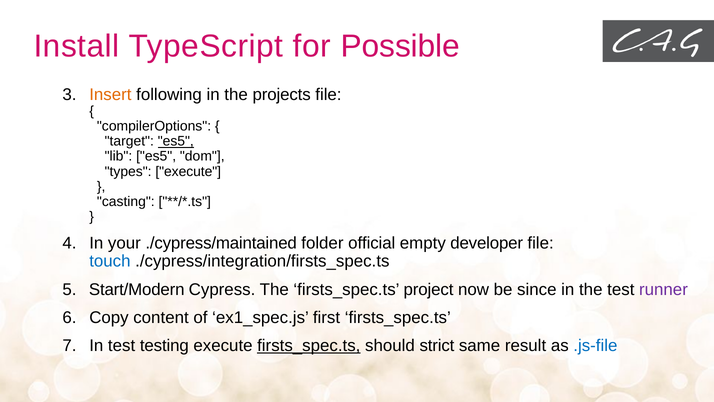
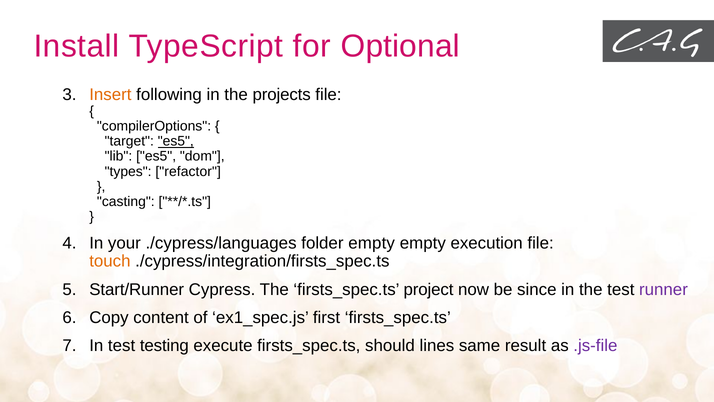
Possible: Possible -> Optional (400, 46)
types execute: execute -> refactor (188, 171)
./cypress/maintained: ./cypress/maintained -> ./cypress/languages (221, 243)
folder official: official -> empty (372, 243)
developer: developer -> execution (487, 243)
touch colour: blue -> orange (110, 261)
Start/Modern: Start/Modern -> Start/Runner (137, 289)
firsts_spec.ts underline: present -> none (309, 345)
strict: strict -> lines (437, 345)
.js-file colour: blue -> purple (595, 345)
